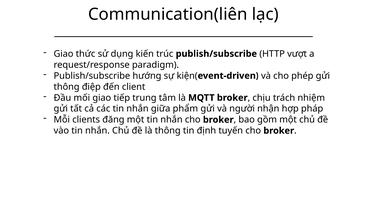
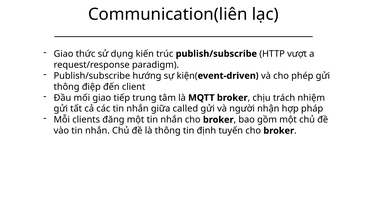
phẩm: phẩm -> called (185, 109)
